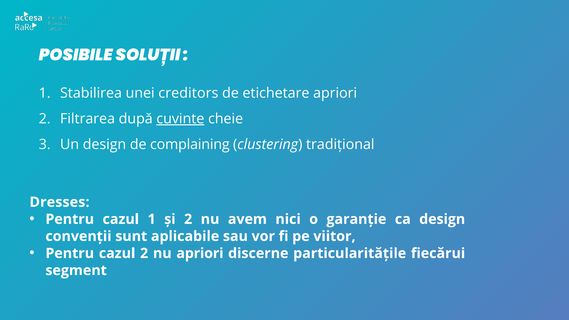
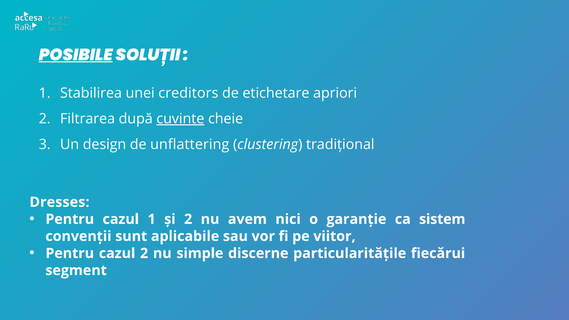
POSIBILE underline: none -> present (76, 55)
complaining: complaining -> unflattering (190, 144)
ca design: design -> sistem (442, 219)
nu apriori: apriori -> simple (200, 253)
